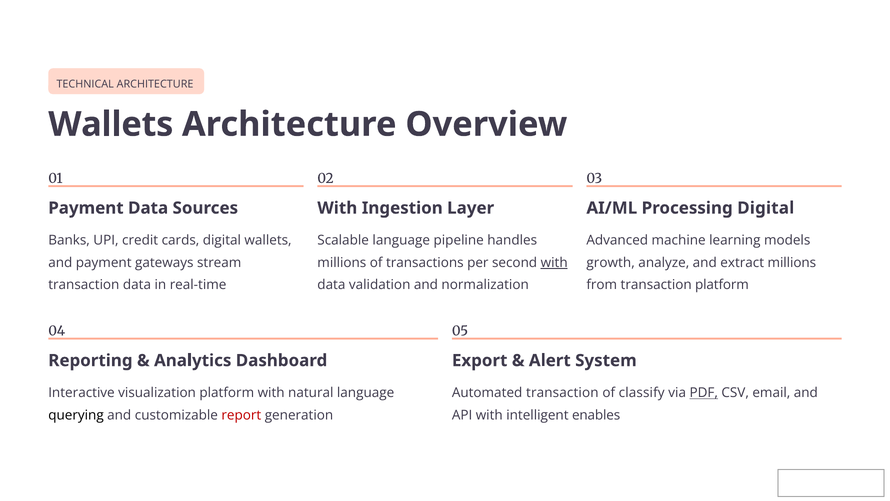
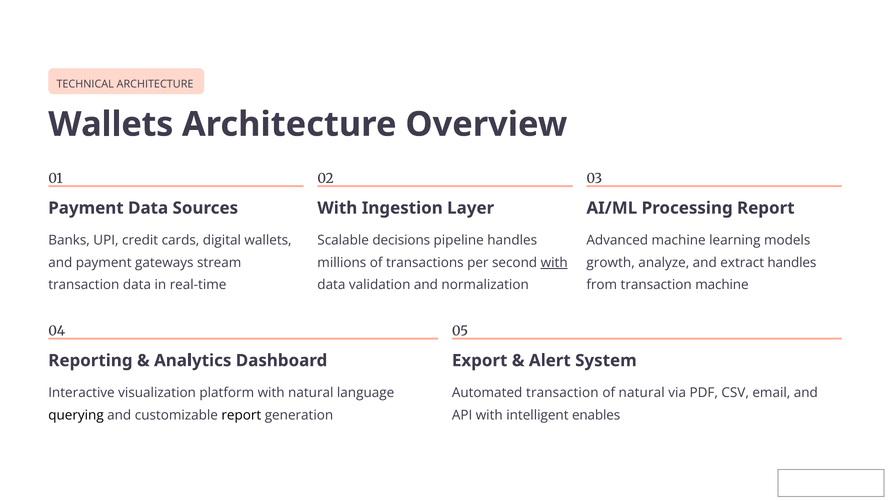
Processing Digital: Digital -> Report (766, 208)
Scalable language: language -> decisions (401, 240)
extract millions: millions -> handles (792, 262)
transaction platform: platform -> machine (722, 284)
of classify: classify -> natural (642, 393)
PDF underline: present -> none (704, 393)
report colour: red -> black (241, 415)
